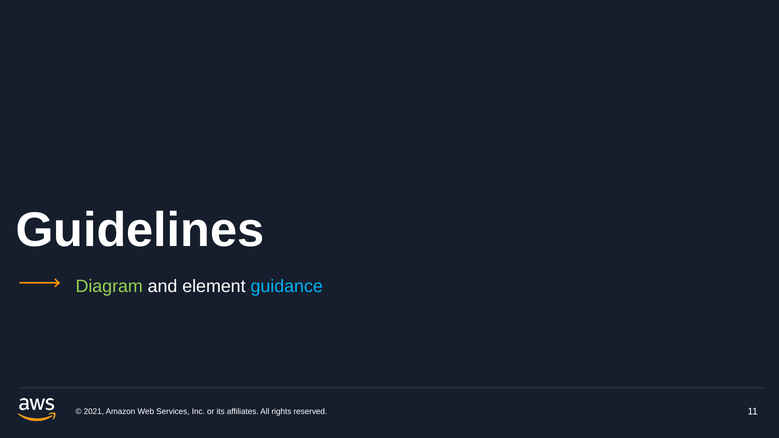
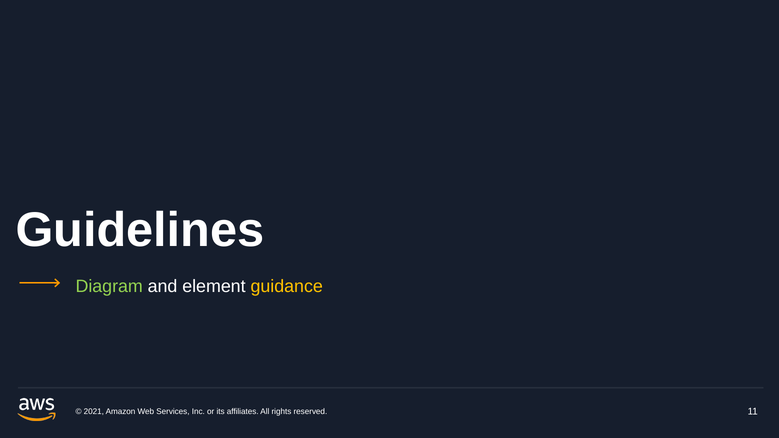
guidance colour: light blue -> yellow (287, 287)
